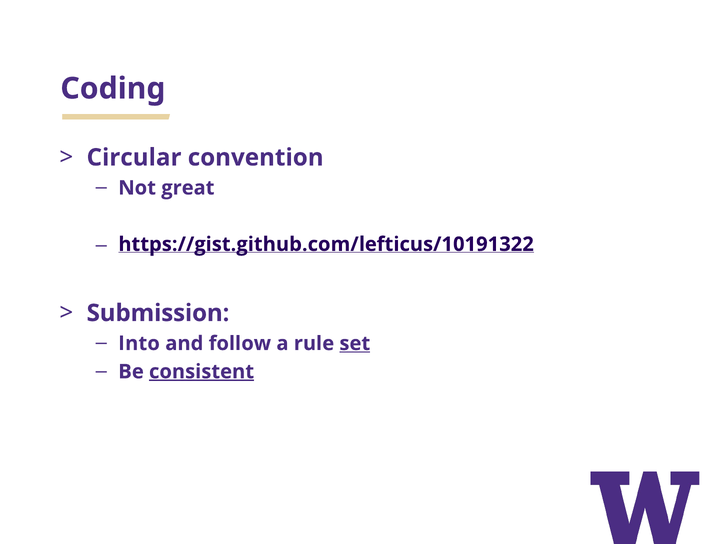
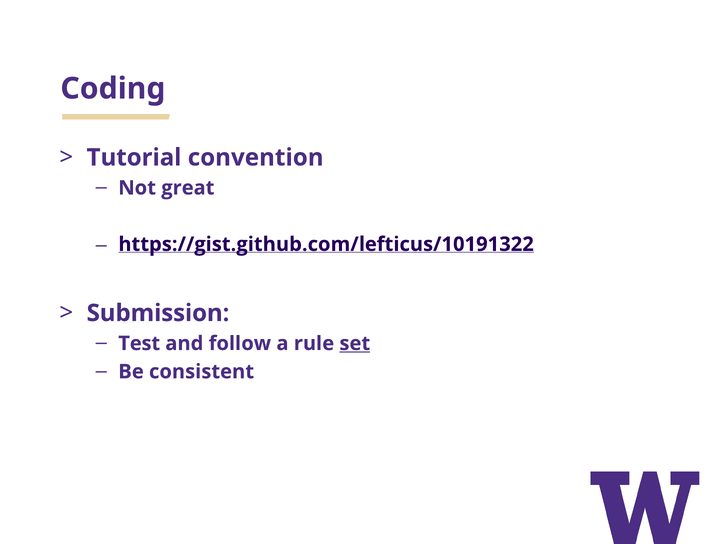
Circular: Circular -> Tutorial (134, 157)
Into: Into -> Test (139, 343)
consistent underline: present -> none (202, 371)
